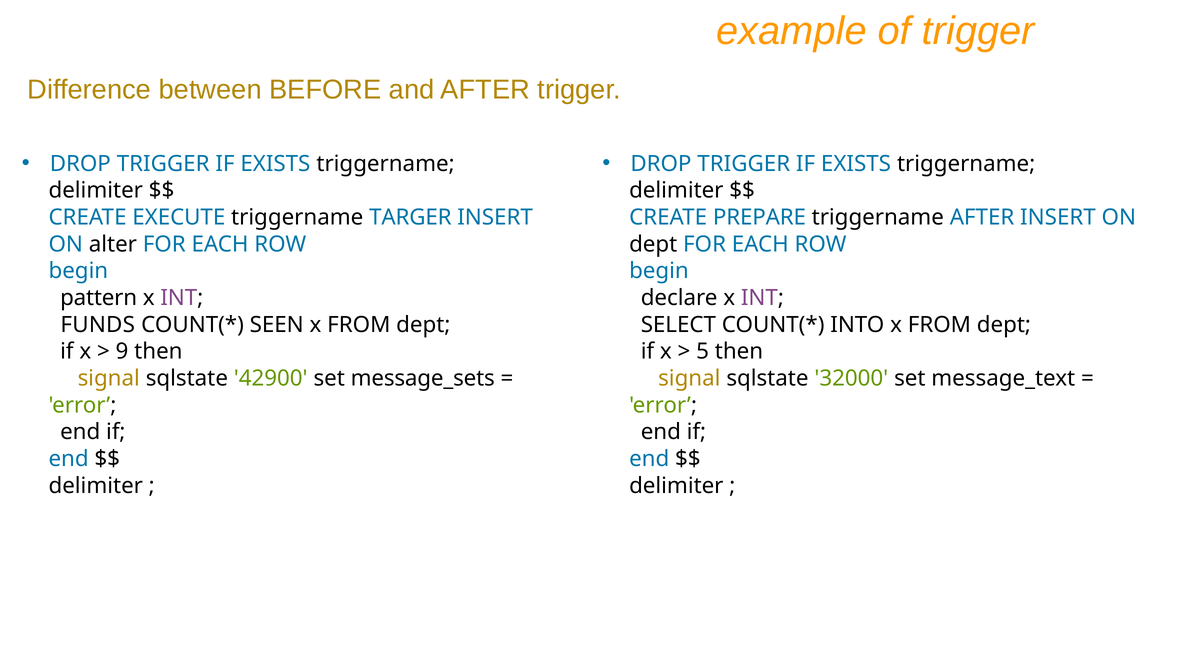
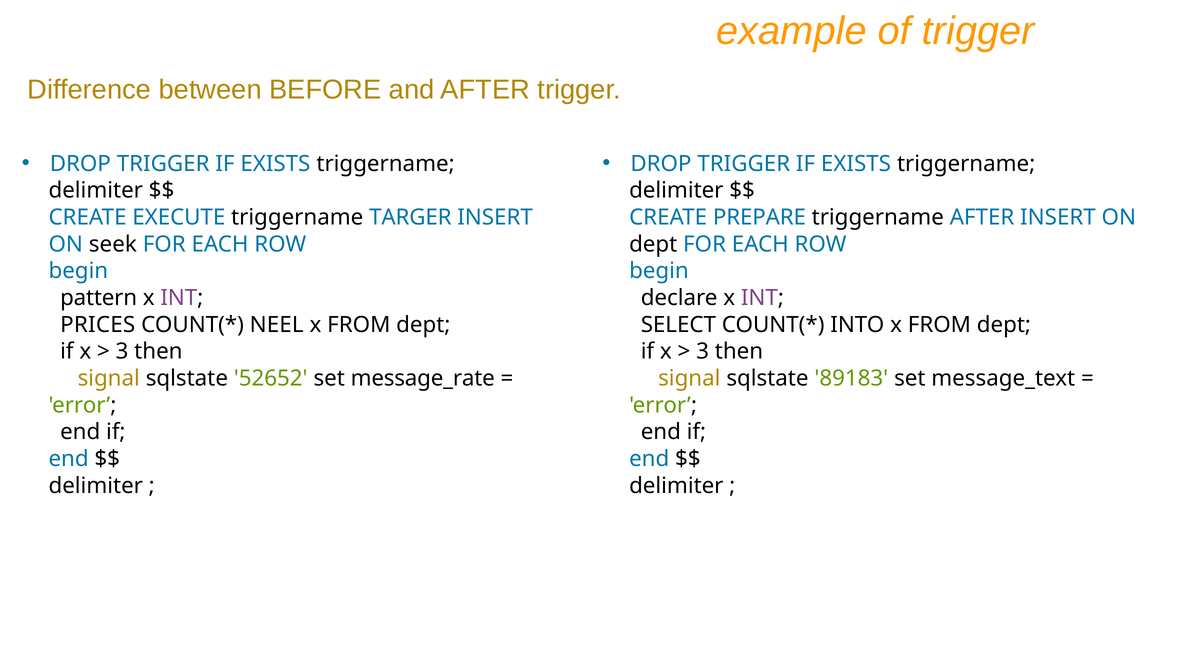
alter: alter -> seek (113, 244)
FUNDS: FUNDS -> PRICES (98, 325)
SEEN: SEEN -> NEEL (277, 325)
9: 9 -> 3 (122, 352)
5: 5 -> 3 (703, 352)
42900: 42900 -> 52652 (271, 378)
message_sets: message_sets -> message_rate (423, 378)
32000: 32000 -> 89183 (851, 378)
